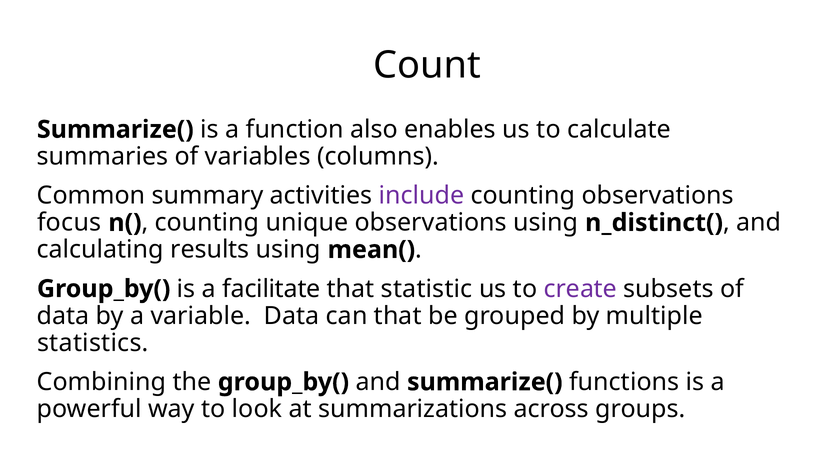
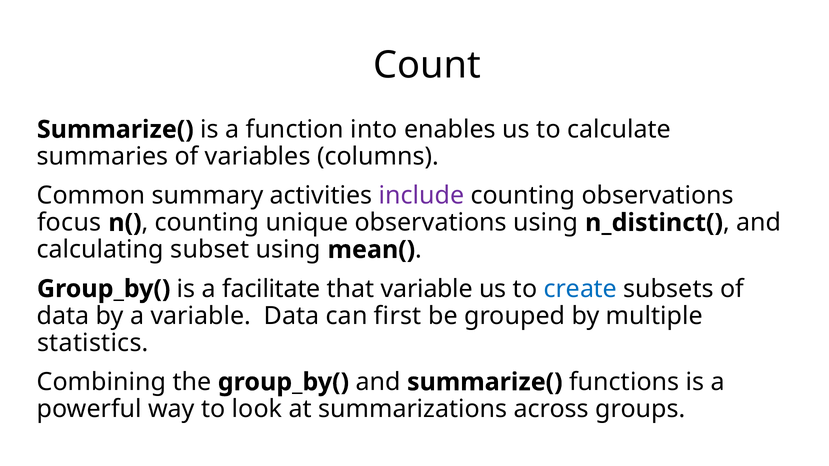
also: also -> into (374, 130)
results: results -> subset (210, 250)
that statistic: statistic -> variable (427, 289)
create colour: purple -> blue (580, 289)
can that: that -> first (398, 316)
